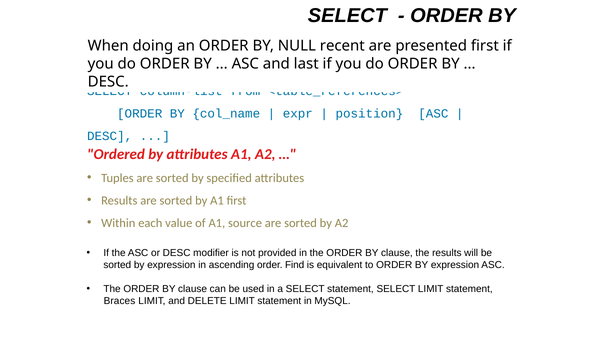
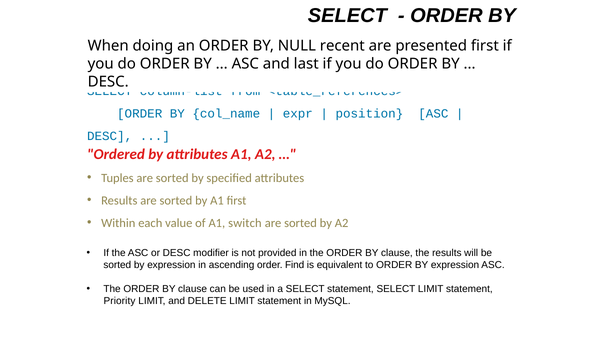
source: source -> switch (245, 223)
Braces: Braces -> Priority (119, 301)
